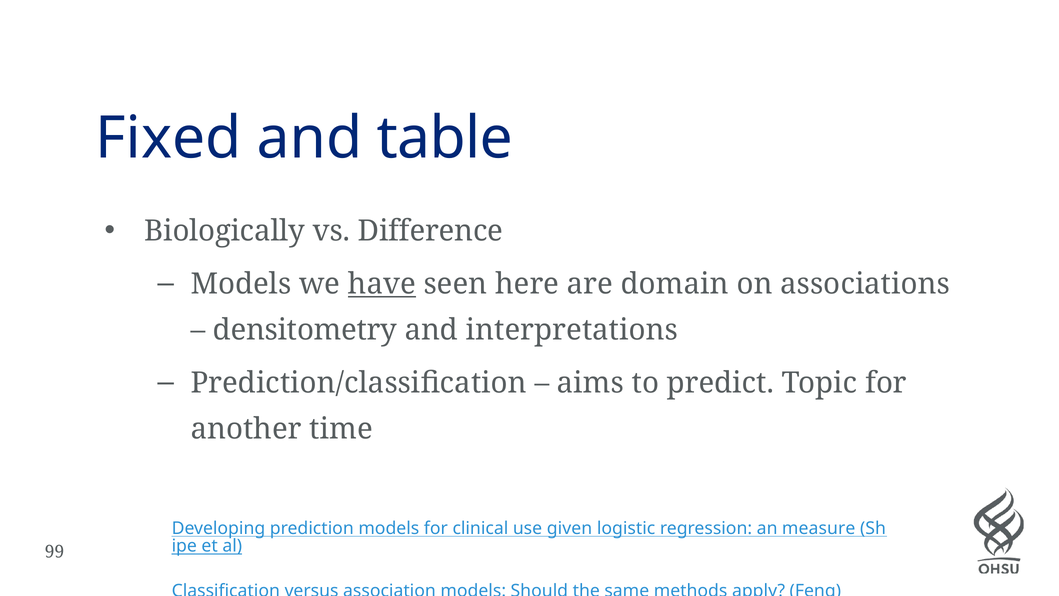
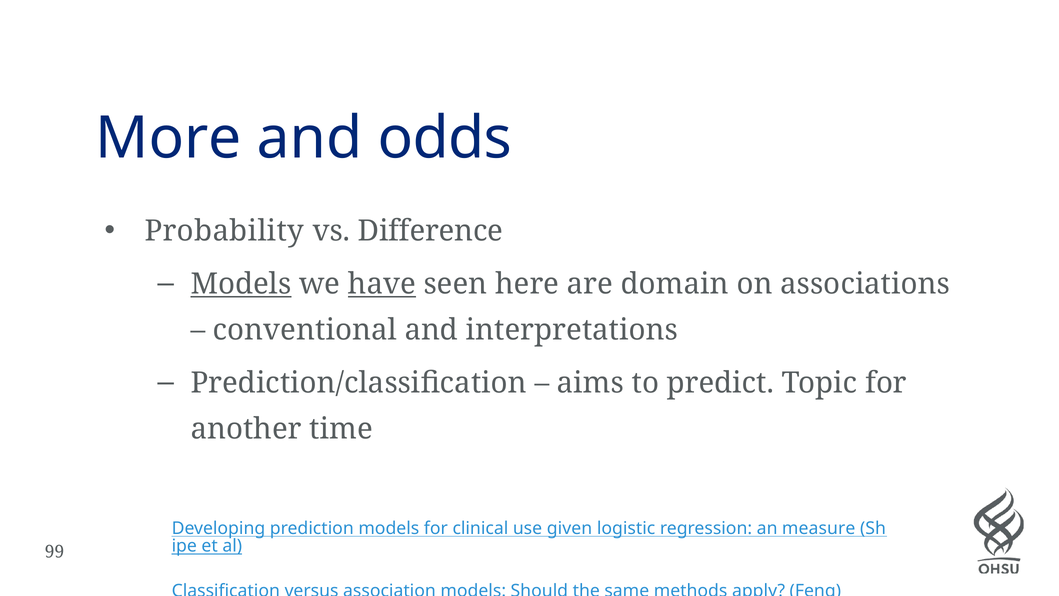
Fixed: Fixed -> More (168, 138)
table: table -> odds (445, 138)
Biologically: Biologically -> Probability (224, 231)
Models underline: none -> present (241, 284)
densitometry: densitometry -> conventional (305, 330)
